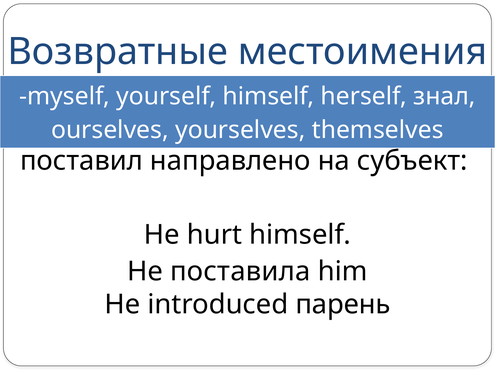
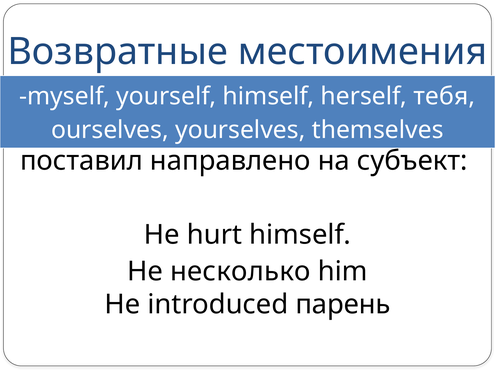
знал: знал -> тебя (444, 96)
поставила: поставила -> несколько (240, 272)
